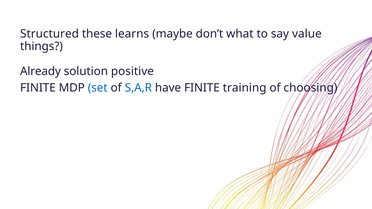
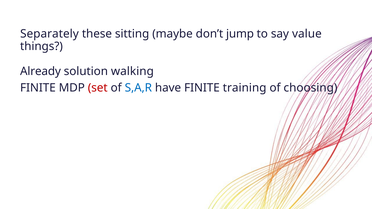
Structured: Structured -> Separately (49, 34)
learns: learns -> sitting (132, 34)
what: what -> jump (240, 34)
positive: positive -> walking (132, 71)
set colour: blue -> red (98, 88)
